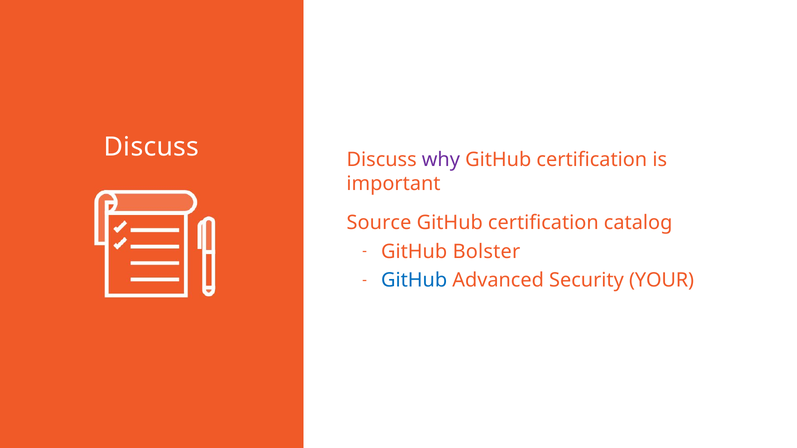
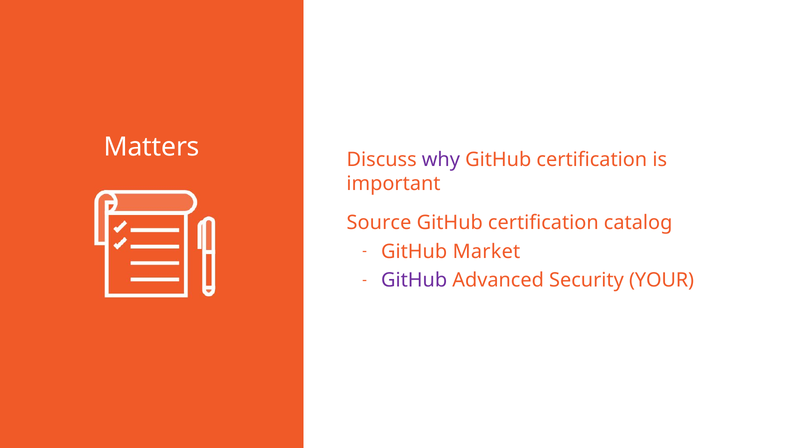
Discuss: Discuss -> Matters (152, 147)
Bolster: Bolster -> Market (486, 252)
GitHub colour: blue -> purple (414, 281)
